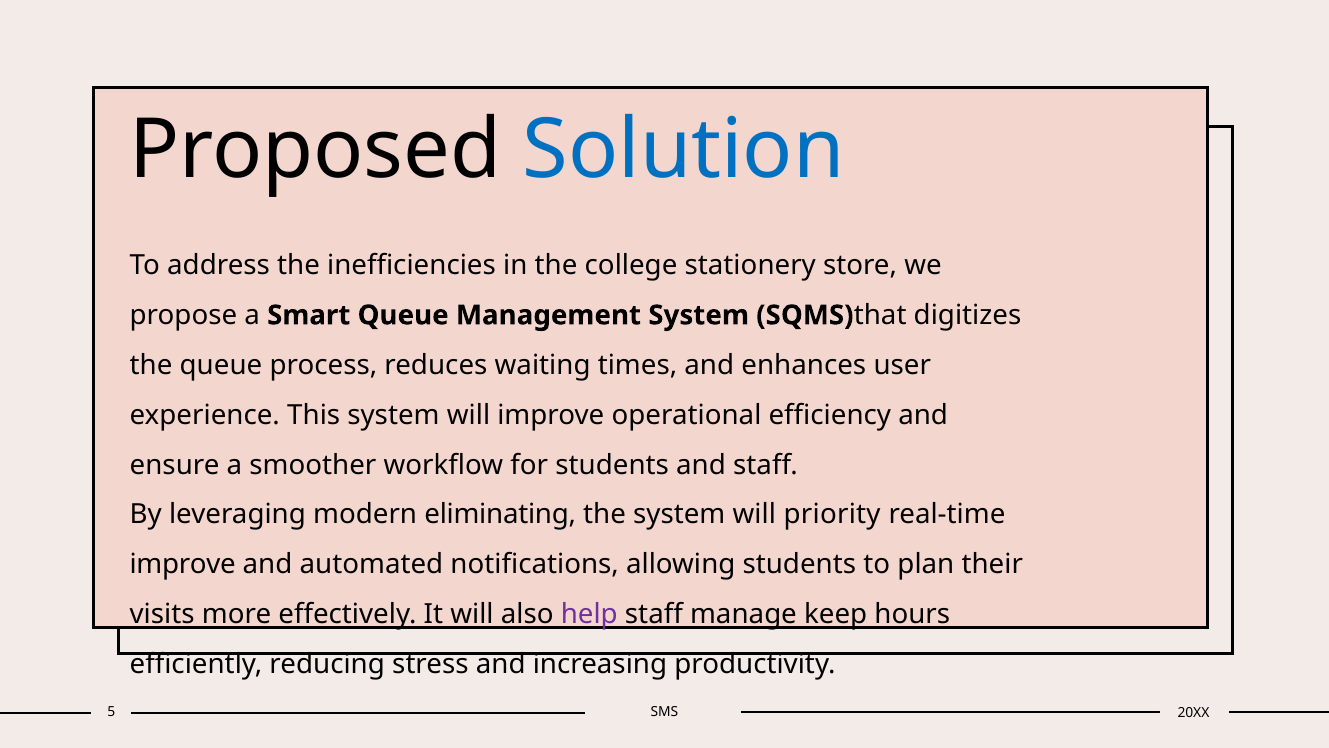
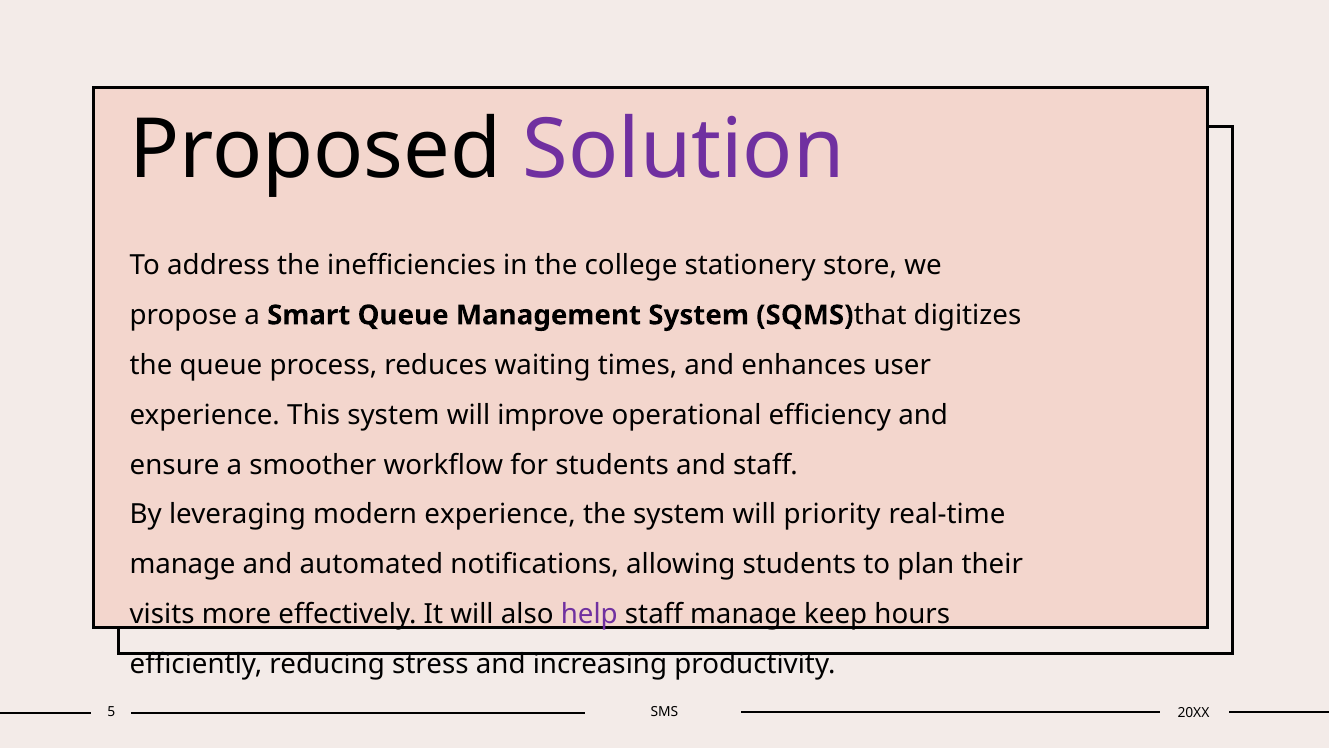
Solution colour: blue -> purple (684, 150)
modern eliminating: eliminating -> experience (500, 514)
improve: improve -> manage (183, 564)
